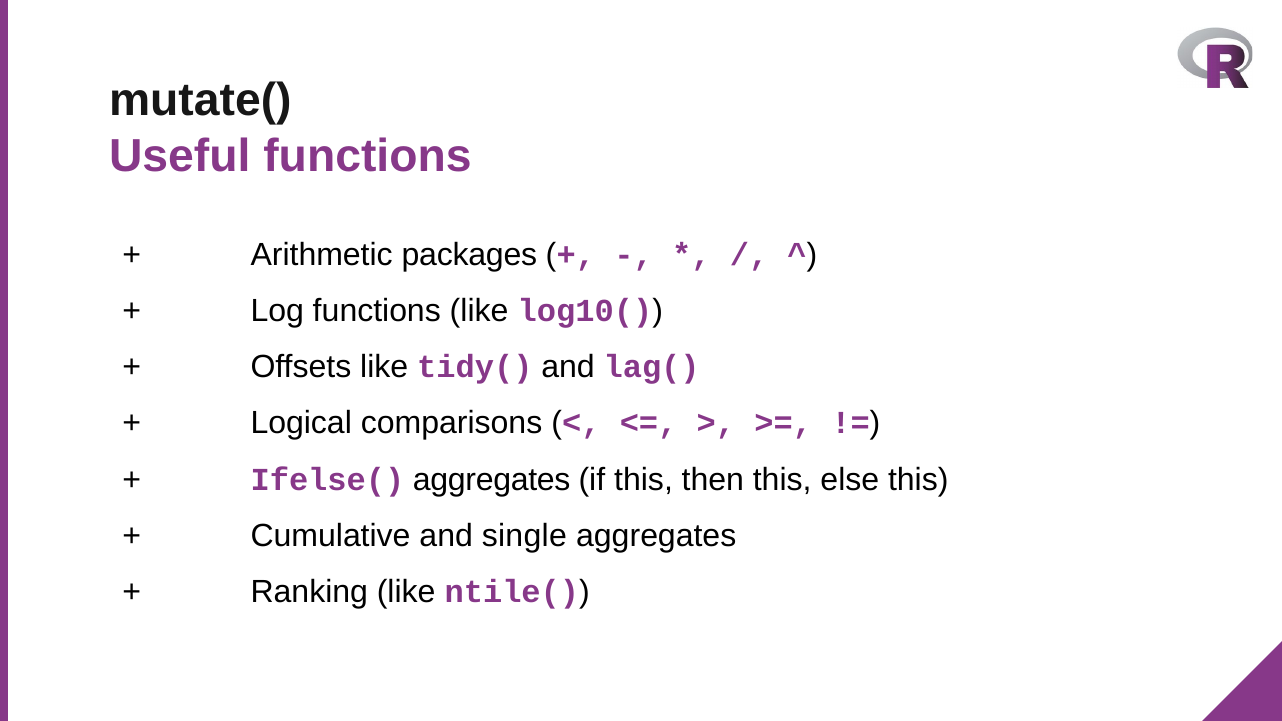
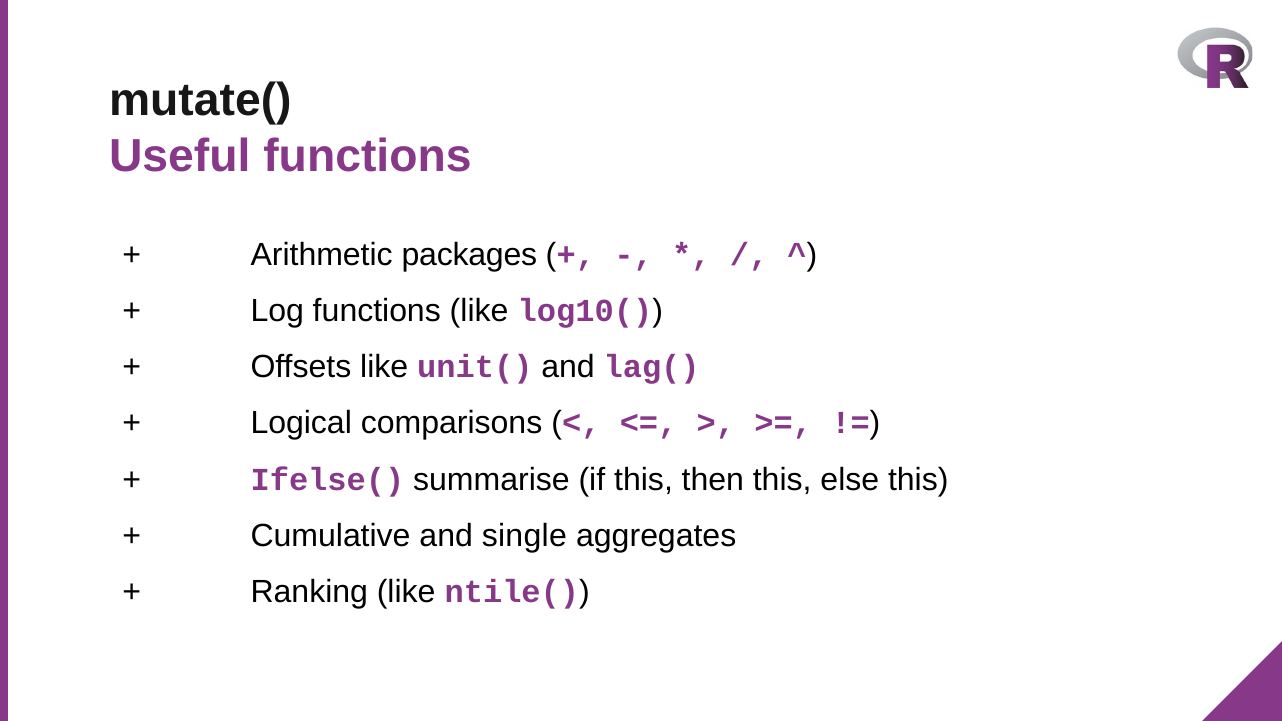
tidy(: tidy( -> unit( (475, 367)
Ifelse( aggregates: aggregates -> summarise (491, 480)
